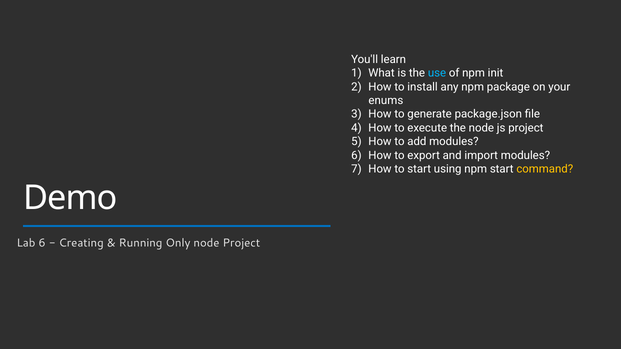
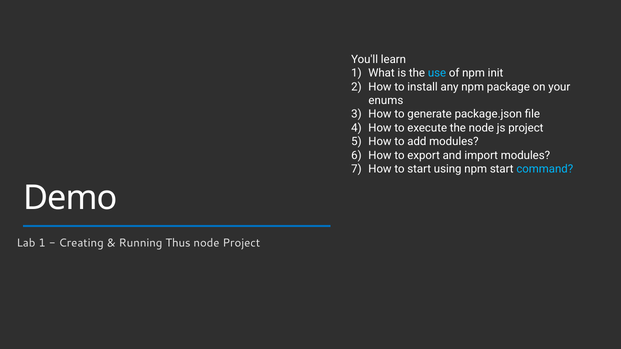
command colour: yellow -> light blue (545, 169)
Lab 6: 6 -> 1 (42, 243)
Only: Only -> Thus (178, 243)
